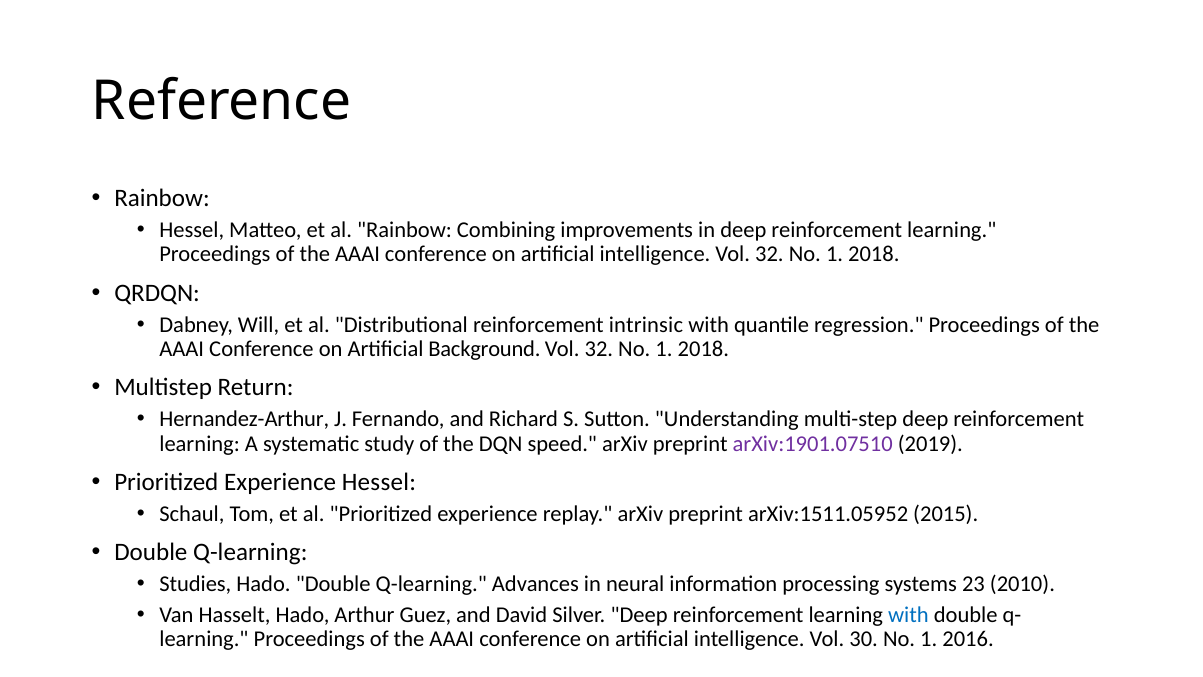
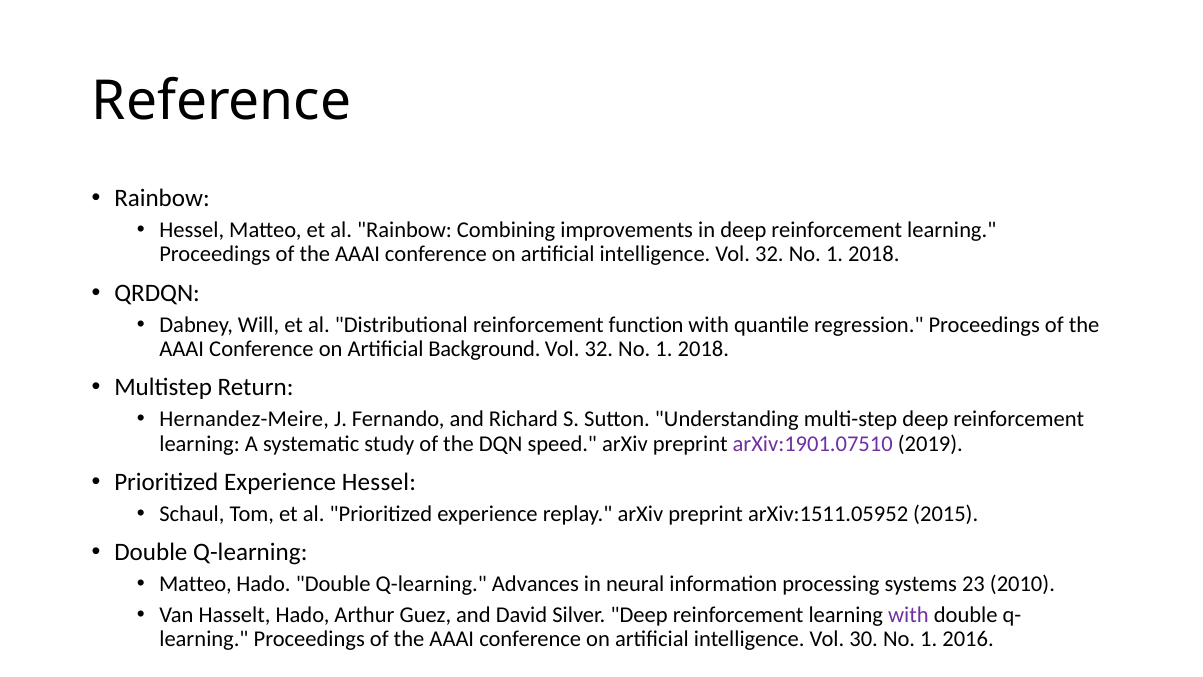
intrinsic: intrinsic -> function (646, 325)
Hernandez-Arthur: Hernandez-Arthur -> Hernandez-Meire (244, 419)
Studies: Studies -> Matteo (195, 584)
with colour: blue -> purple (908, 615)
